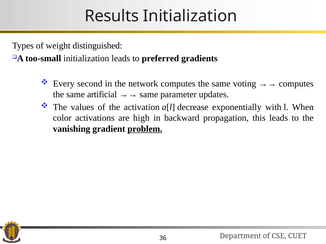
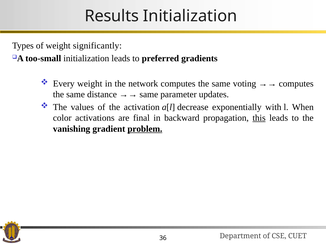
distinguished: distinguished -> significantly (97, 46)
Every second: second -> weight (90, 84)
artificial: artificial -> distance (102, 95)
high: high -> final (141, 118)
this underline: none -> present (259, 118)
